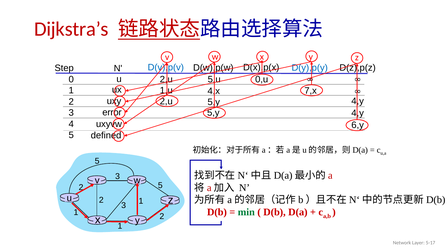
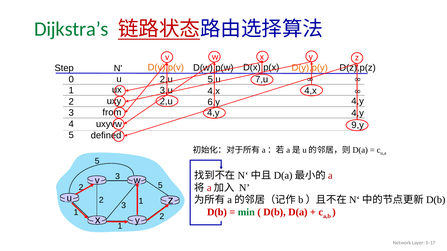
Dijkstra’s colour: red -> green (71, 29)
D(v),p(v colour: blue -> orange (166, 68)
D(y),p(y colour: blue -> orange (310, 68)
0,u: 0,u -> 7,u (262, 79)
1,u: 1,u -> 3,u (166, 91)
7,x: 7,x -> 4,x (311, 91)
5,y: 5,y -> 6,y (214, 102)
error: error -> from (112, 113)
5,y: 5,y -> 4,y (213, 113)
6,y: 6,y -> 9,y (358, 125)
